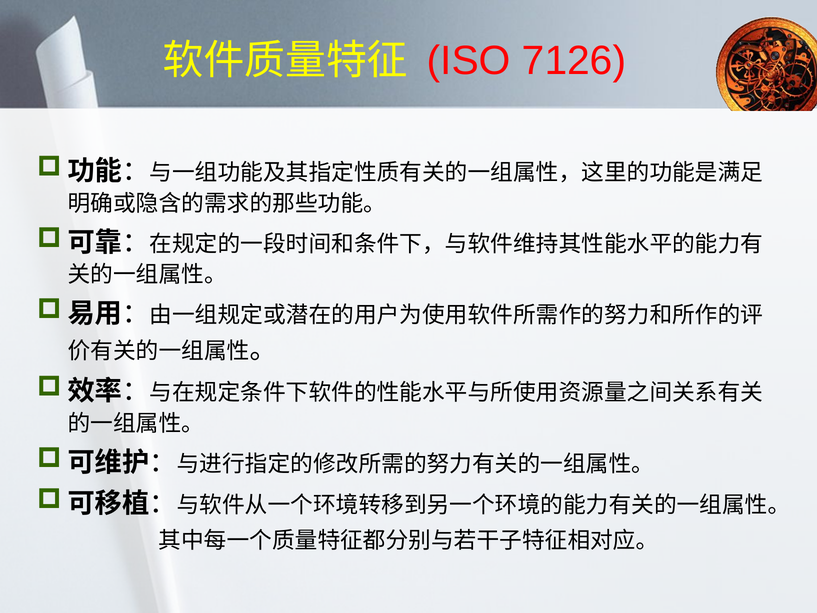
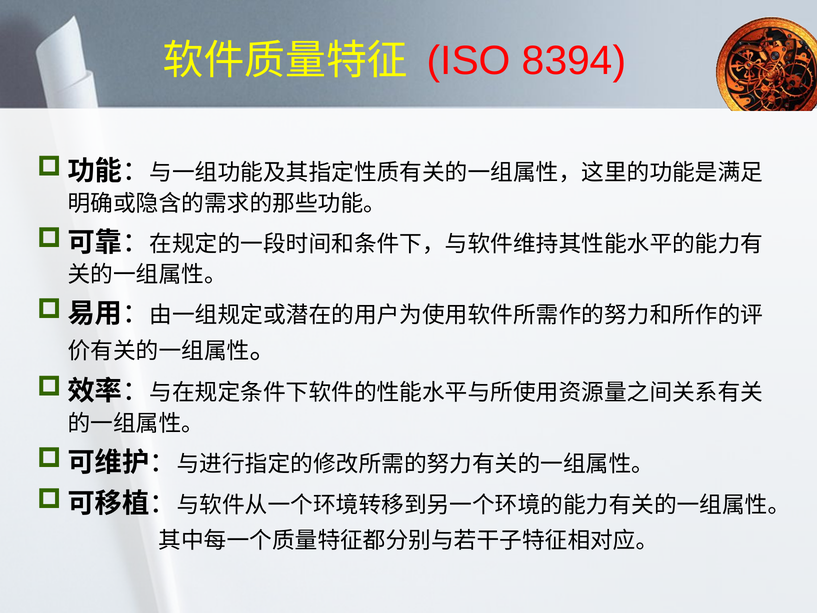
7126: 7126 -> 8394 (574, 61)
